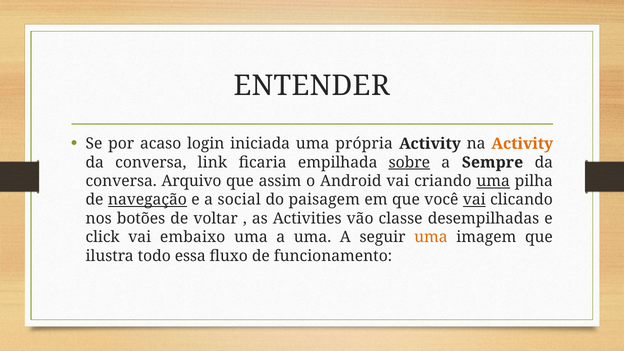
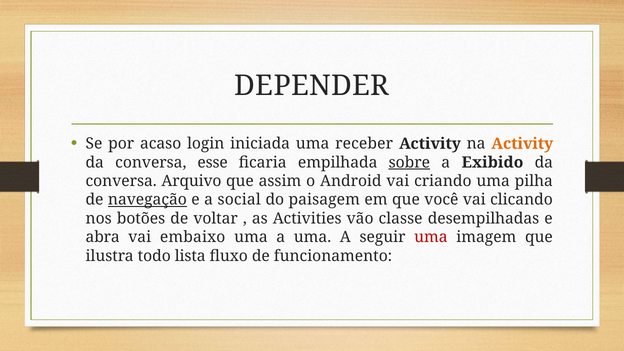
ENTENDER: ENTENDER -> DEPENDER (312, 86)
própria: própria -> receber (364, 144)
link: link -> esse (213, 162)
Sempre: Sempre -> Exibido (492, 162)
uma underline: present -> none (493, 181)
vai underline: present -> none (474, 200)
click: click -> abra (103, 237)
uma colour: orange -> red (431, 237)
essa: essa -> lista (190, 256)
